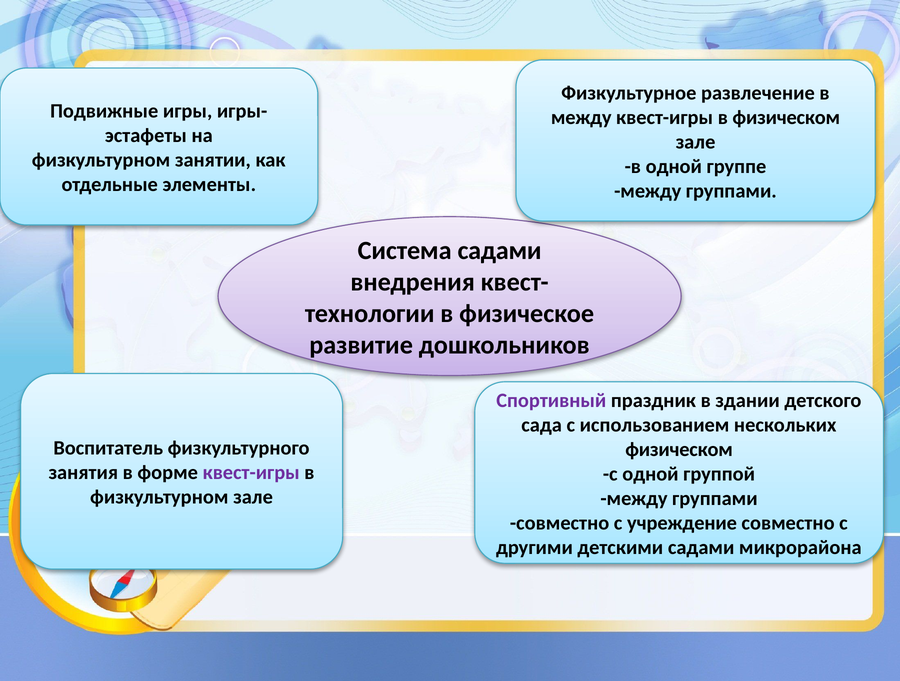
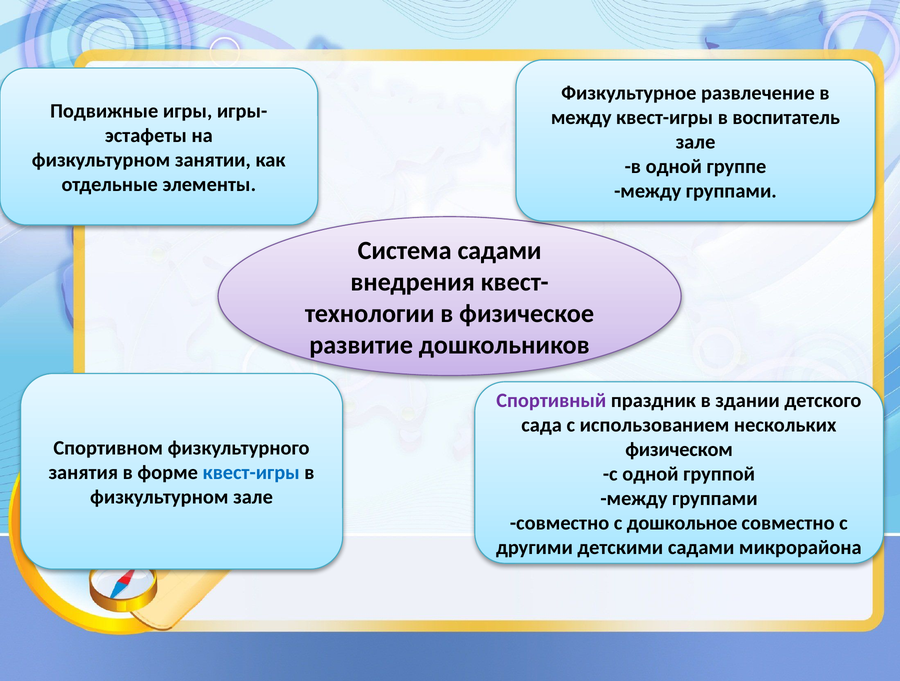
в физическом: физическом -> воспитатель (786, 117)
Воспитатель: Воспитатель -> Спортивном (108, 448)
квест-игры colour: purple -> blue (251, 473)
учреждение: учреждение -> дошкольное (682, 523)
